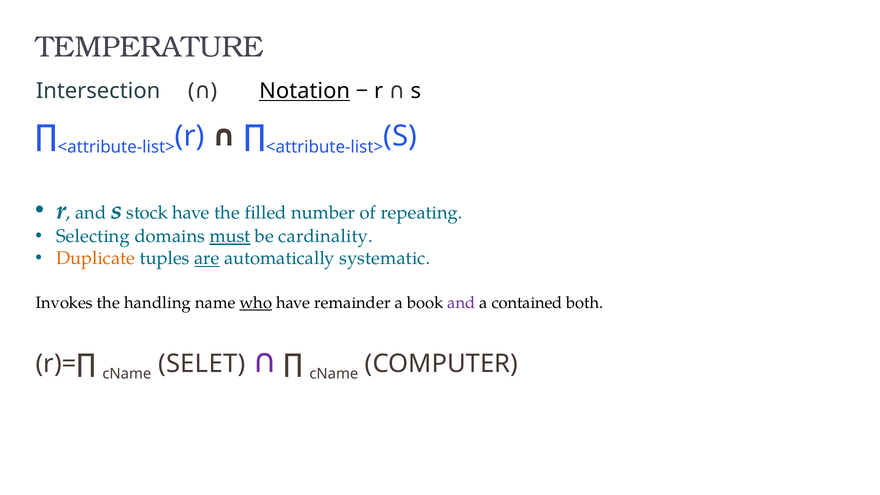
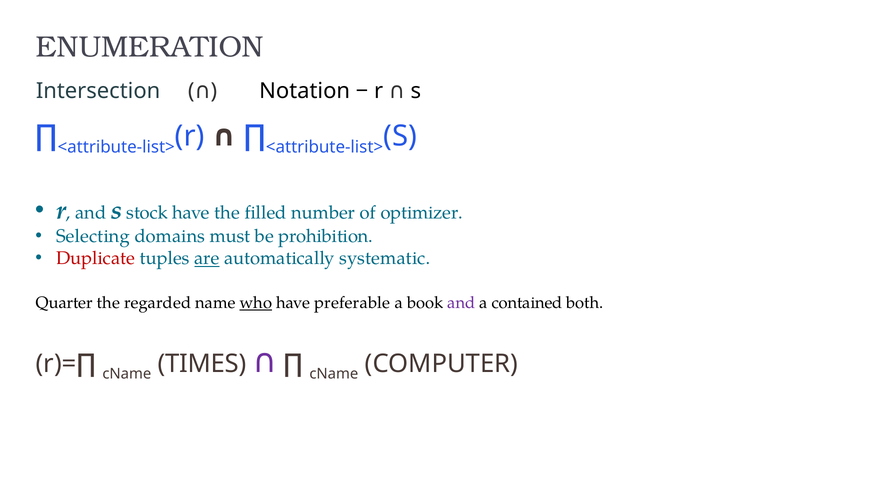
TEMPERATURE: TEMPERATURE -> ENUMERATION (150, 47)
Notation underline: present -> none (305, 91)
repeating: repeating -> optimizer (422, 213)
must underline: present -> none (230, 236)
cardinality: cardinality -> prohibition (326, 236)
Duplicate colour: orange -> red (96, 258)
Invokes: Invokes -> Quarter (64, 303)
handling: handling -> regarded (158, 303)
remainder: remainder -> preferable (352, 303)
SELET: SELET -> TIMES (202, 364)
